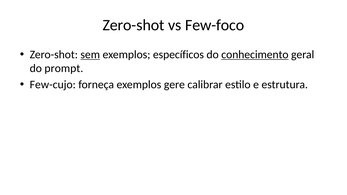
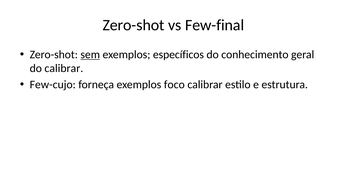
Few-foco: Few-foco -> Few-final (215, 25)
conhecimento underline: present -> none (255, 55)
do prompt: prompt -> calibrar (64, 68)
gere: gere -> foco (174, 85)
